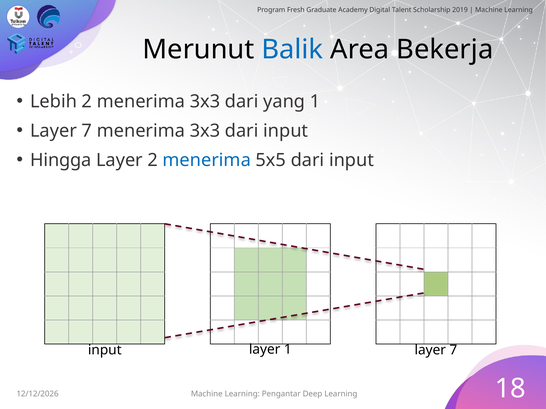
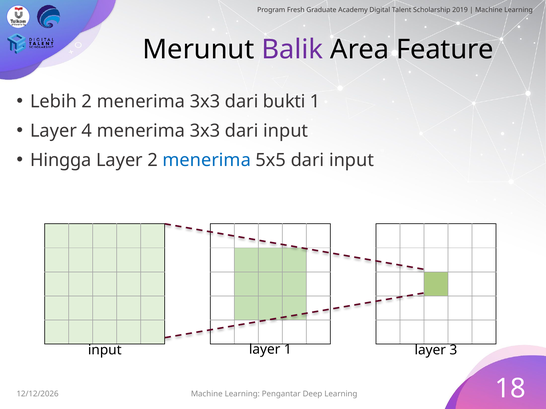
Balik colour: blue -> purple (292, 50)
Bekerja: Bekerja -> Feature (445, 50)
yang: yang -> bukti (284, 102)
7: 7 -> 4 (87, 131)
1 layer 7: 7 -> 3 (453, 350)
